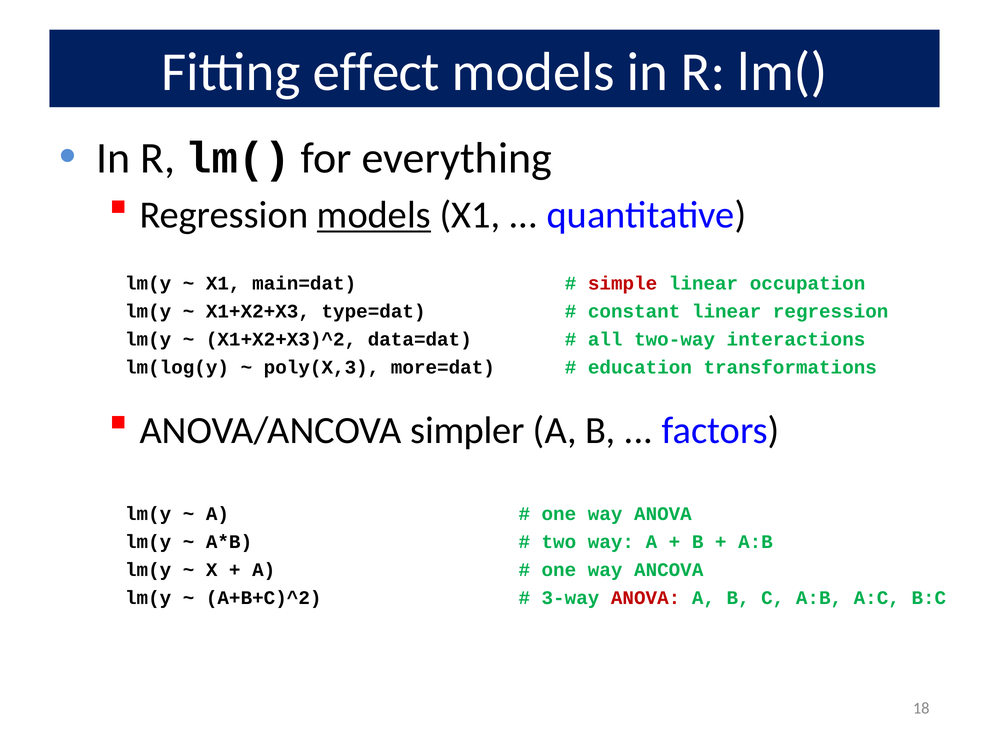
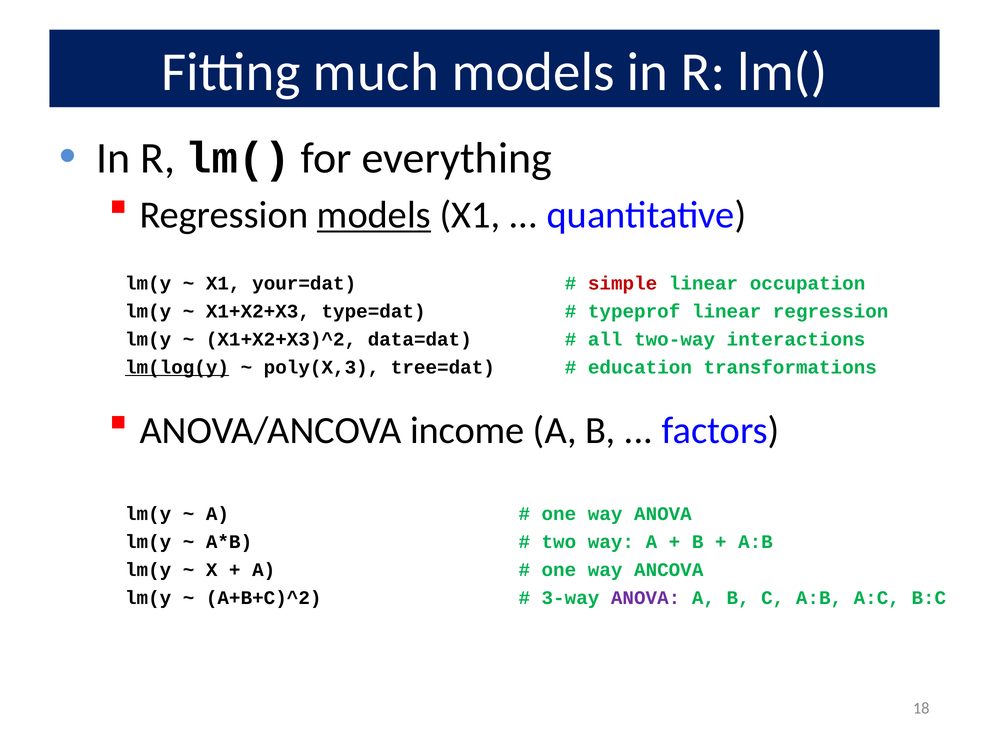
effect: effect -> much (376, 72)
main=dat: main=dat -> your=dat (304, 284)
constant: constant -> typeprof (634, 311)
lm(log(y underline: none -> present (177, 367)
more=dat: more=dat -> tree=dat (443, 367)
simpler: simpler -> income (467, 430)
ANOVA colour: red -> purple (646, 597)
